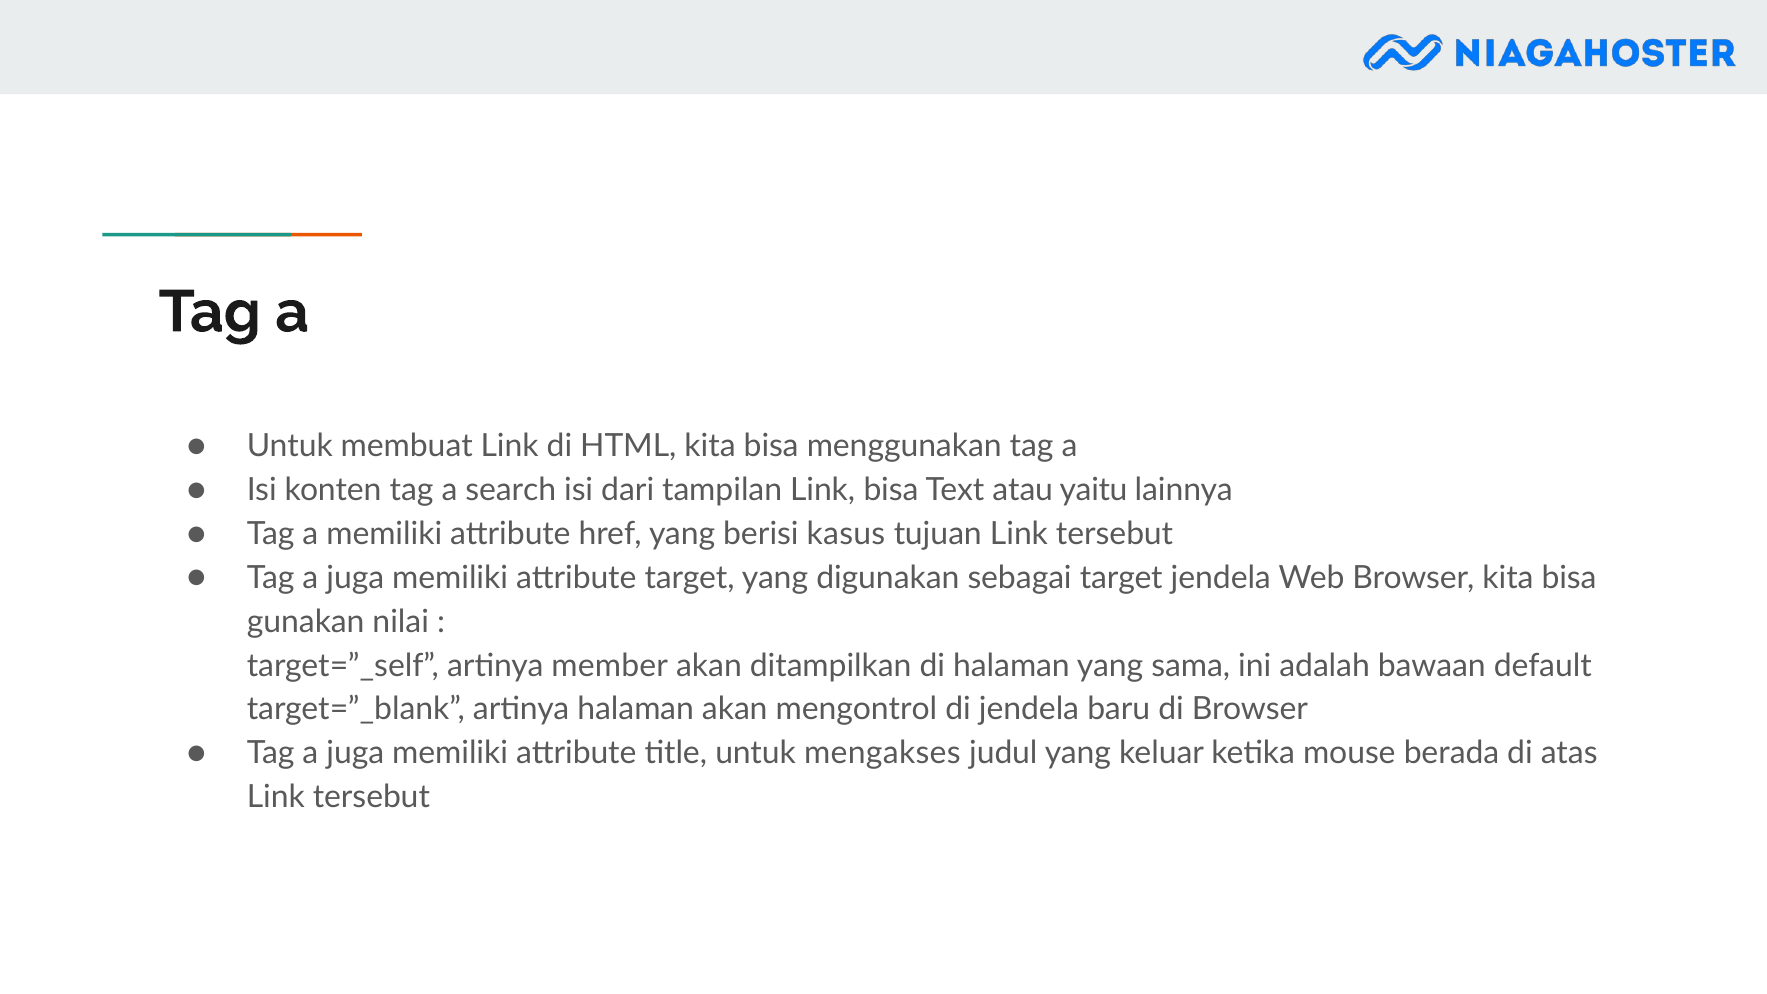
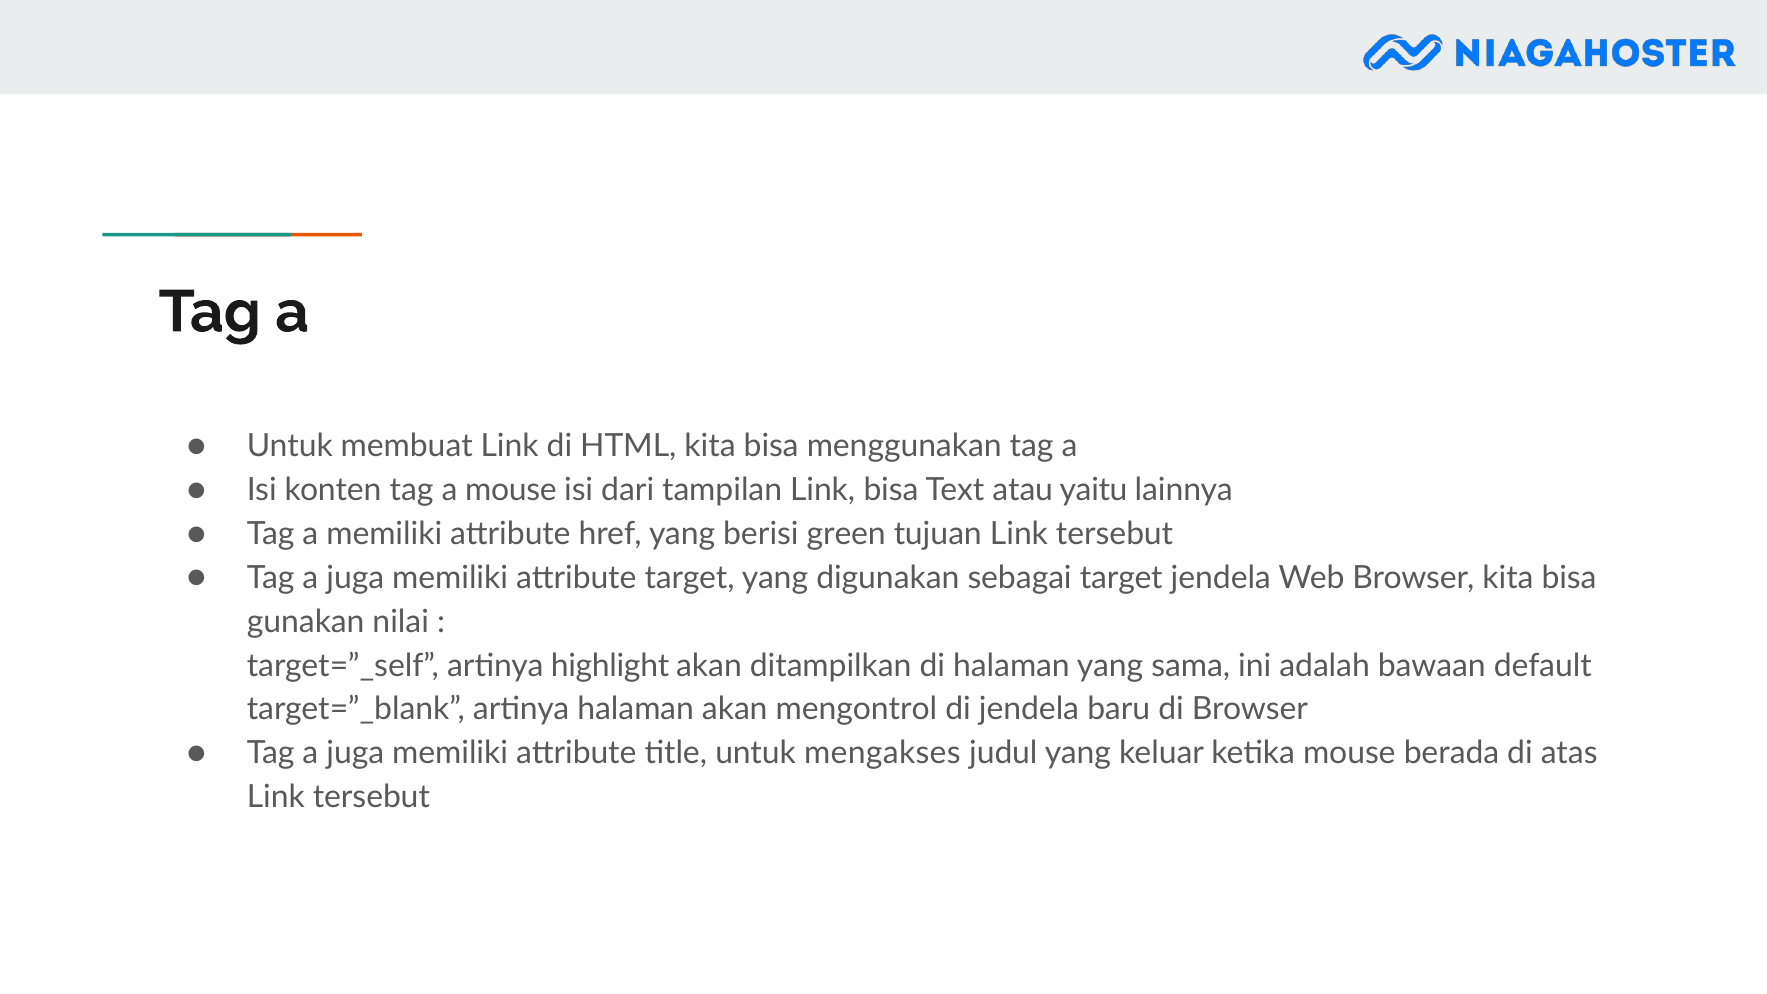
a search: search -> mouse (511, 490)
kasus: kasus -> green (846, 534)
member: member -> highlight (610, 666)
